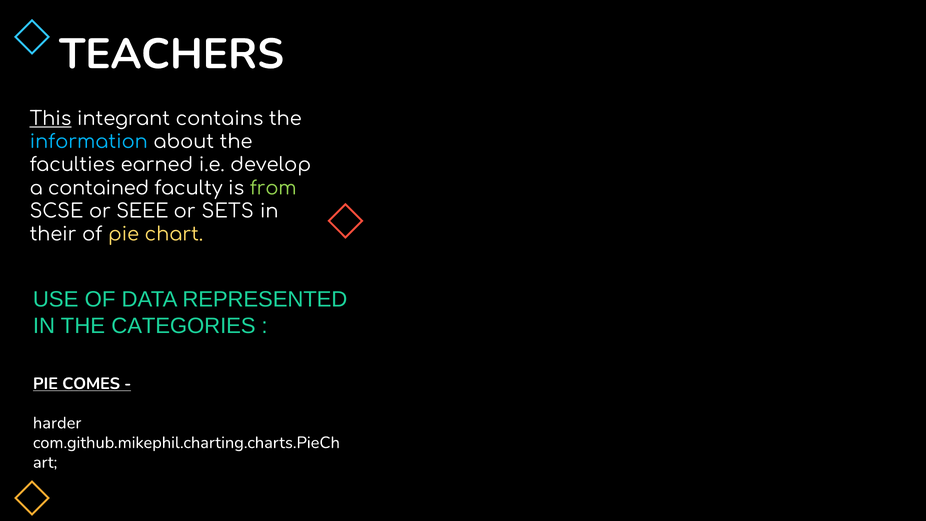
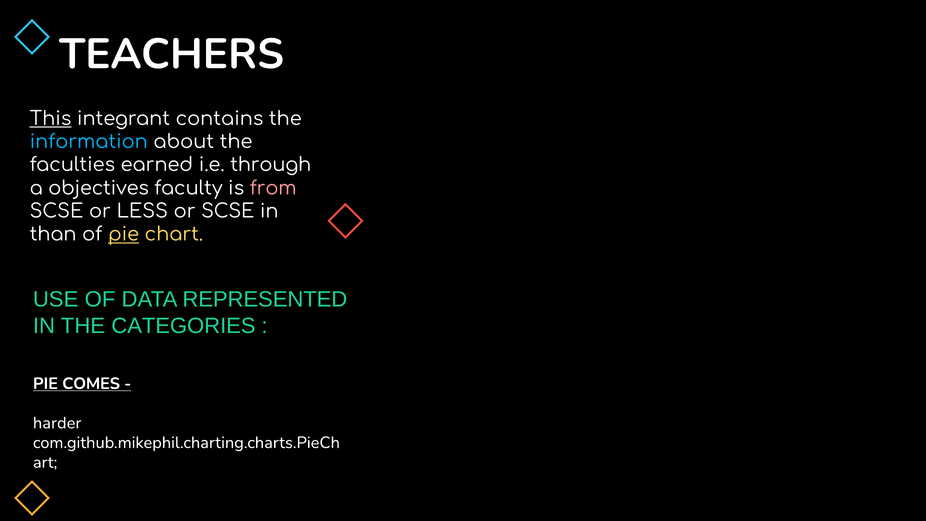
develop: develop -> through (271, 165)
contained: contained -> objectives (99, 188)
from colour: light green -> pink (273, 188)
SEEE: SEEE -> LESS (142, 211)
or SETS: SETS -> SCSE (228, 211)
their: their -> than (53, 235)
pie underline: none -> present (124, 235)
